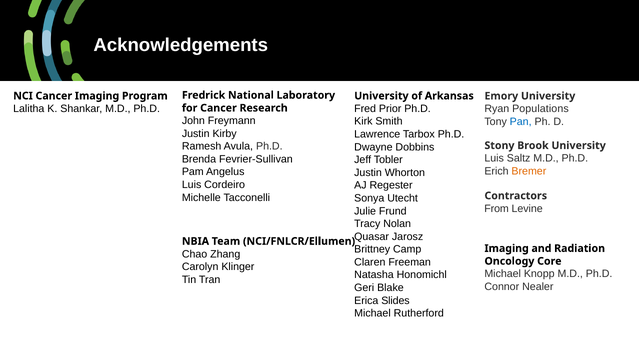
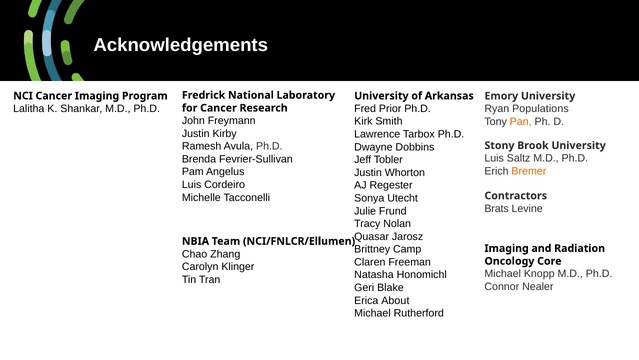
Pan colour: blue -> orange (521, 121)
From: From -> Brats (497, 208)
Slides: Slides -> About (395, 300)
